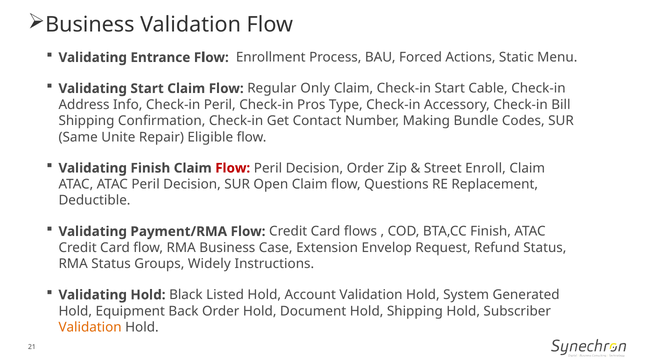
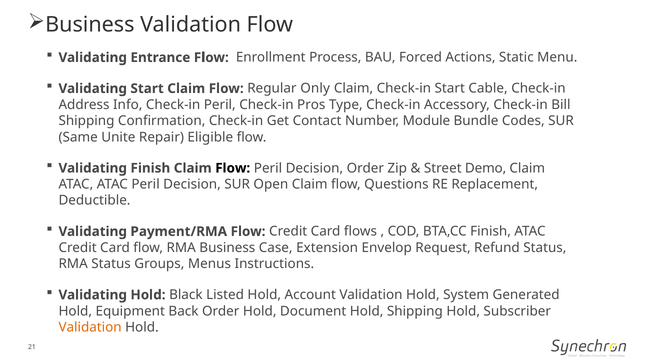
Making: Making -> Module (426, 121)
Flow colour: red -> black (233, 168)
Enroll: Enroll -> Demo (486, 168)
Widely: Widely -> Menus (209, 264)
